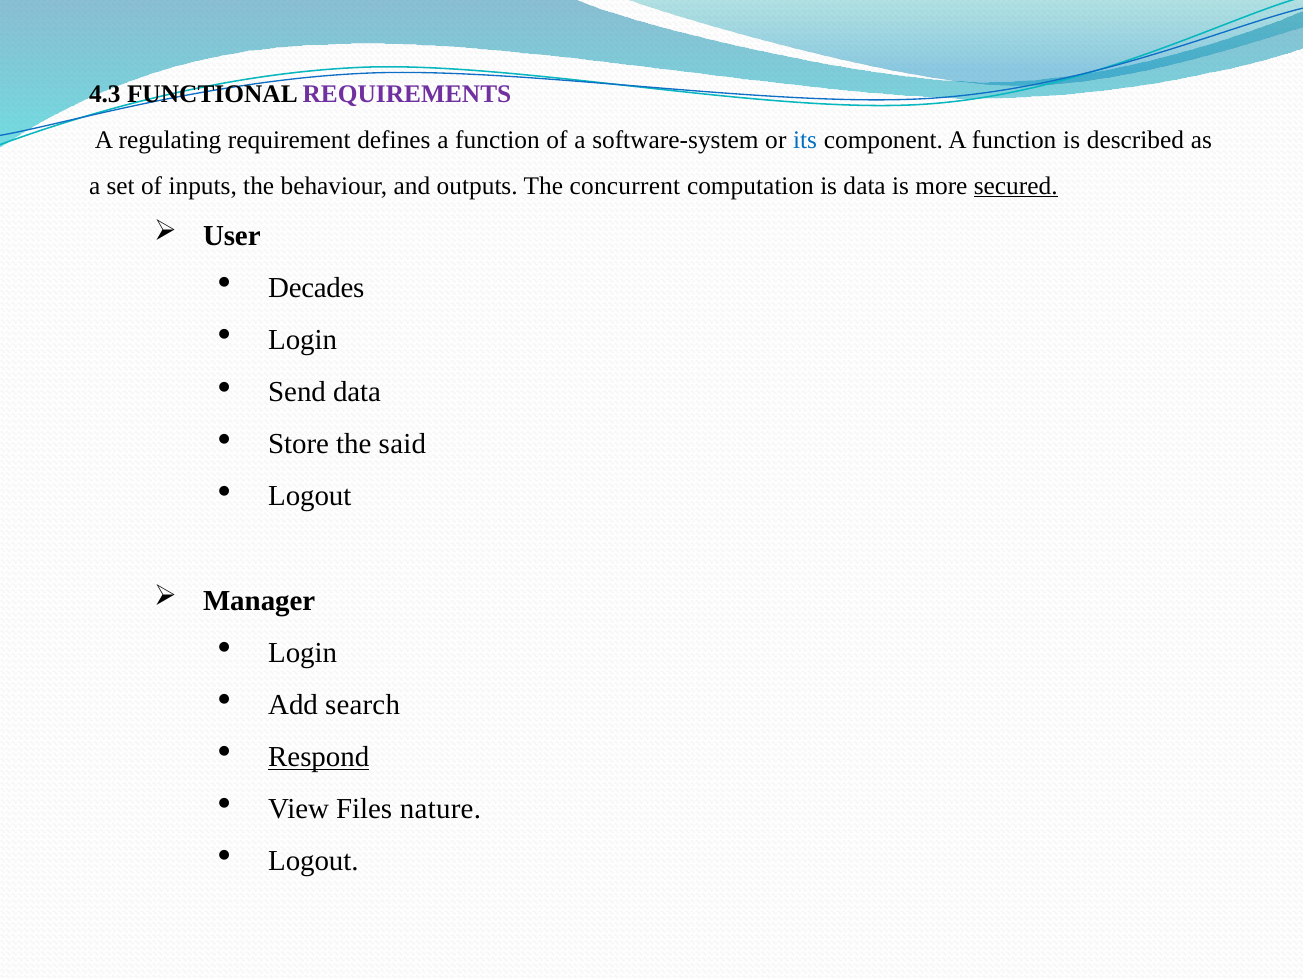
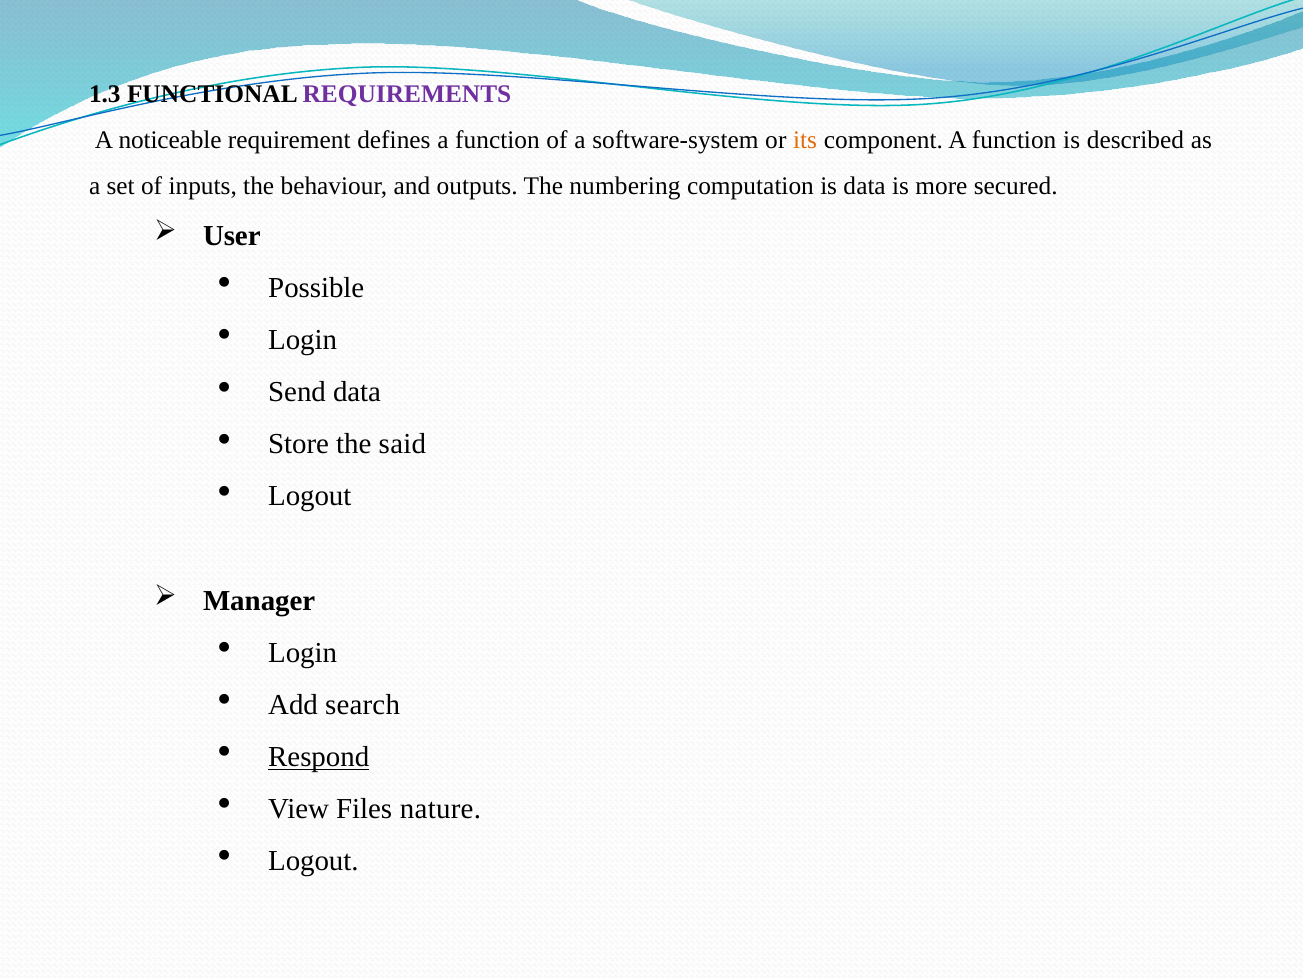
4.3: 4.3 -> 1.3 (105, 94)
regulating: regulating -> noticeable (170, 140)
its colour: blue -> orange (805, 140)
concurrent: concurrent -> numbering (625, 186)
secured underline: present -> none (1016, 186)
Decades: Decades -> Possible (316, 288)
